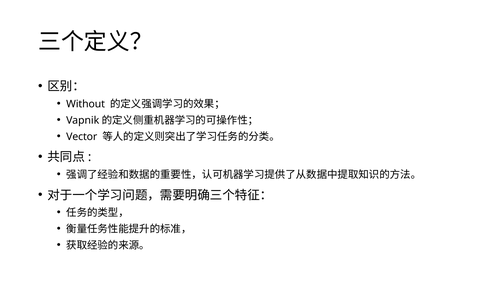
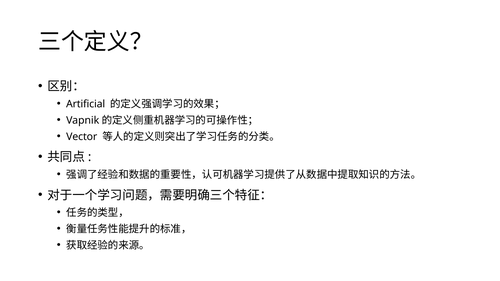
Without: Without -> Artificial (86, 104)
